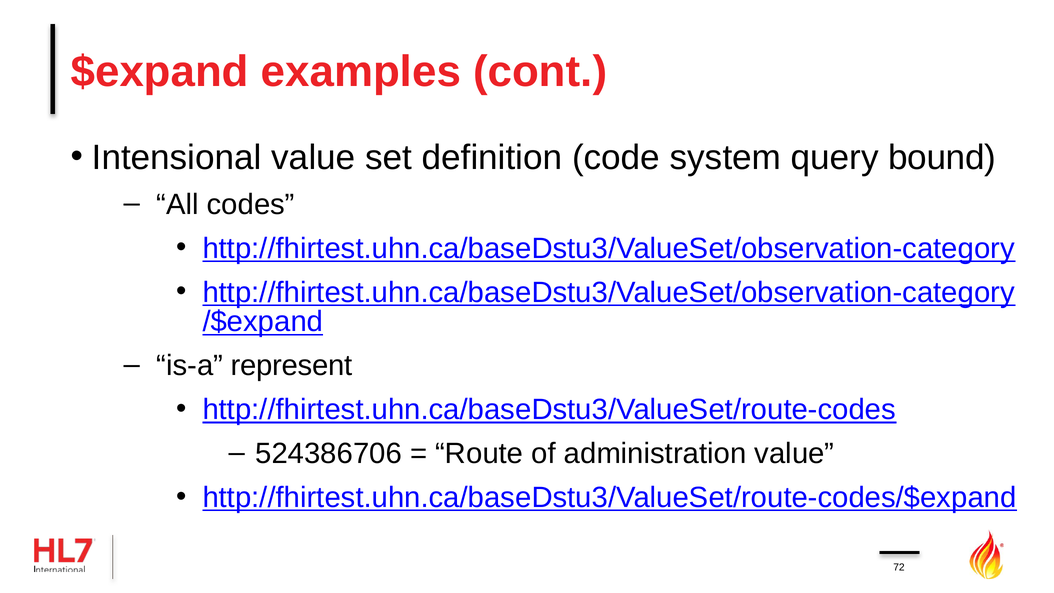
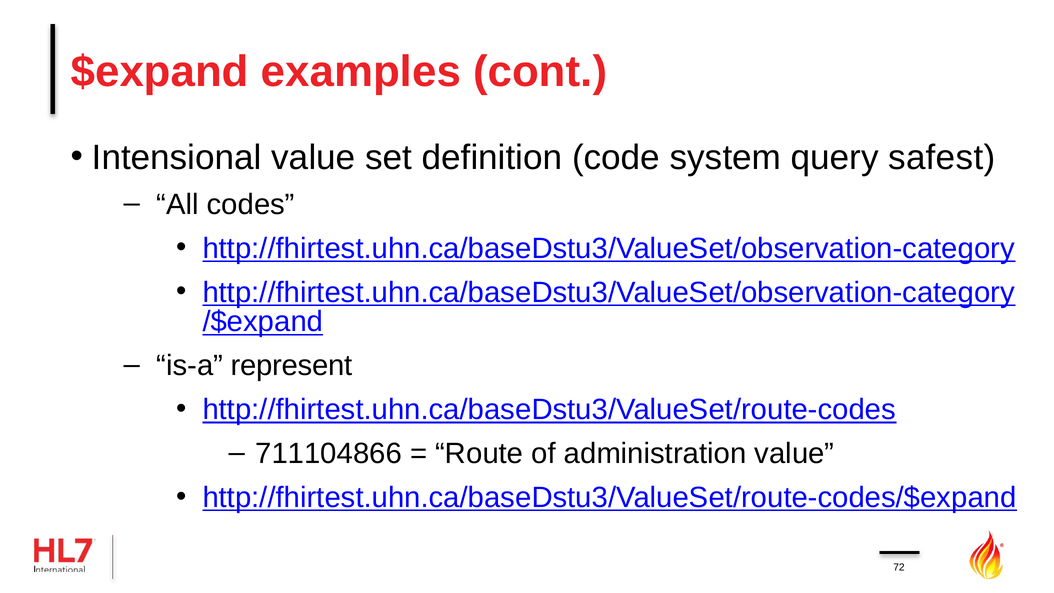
bound: bound -> safest (942, 157)
524386706: 524386706 -> 711104866 (329, 453)
